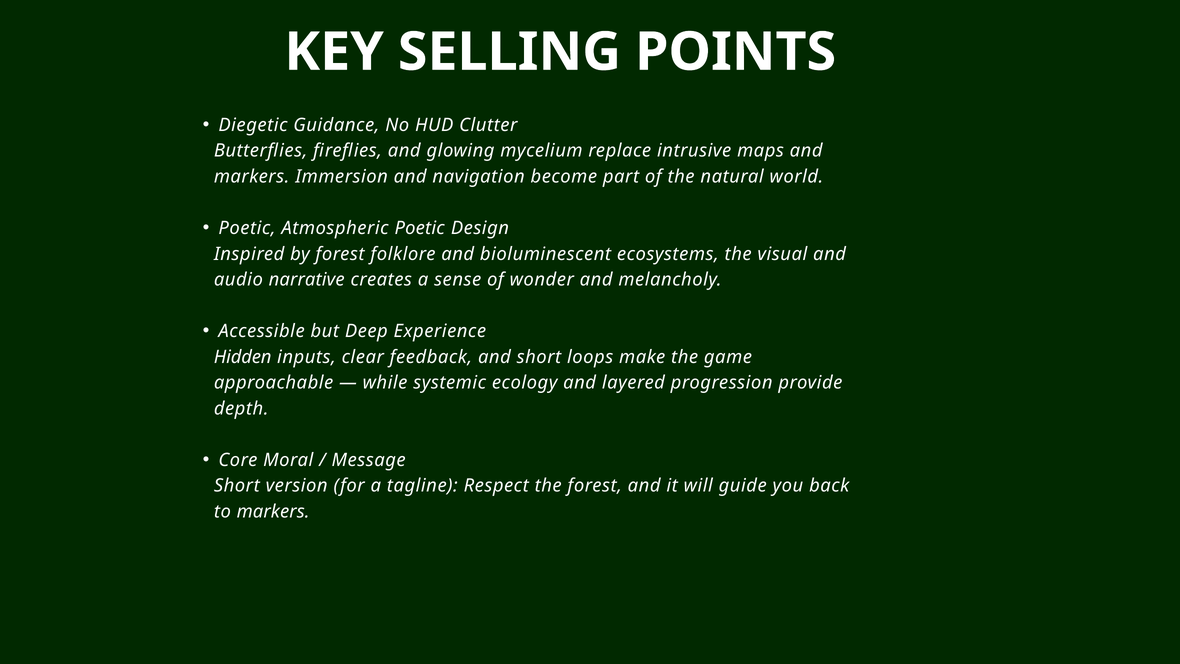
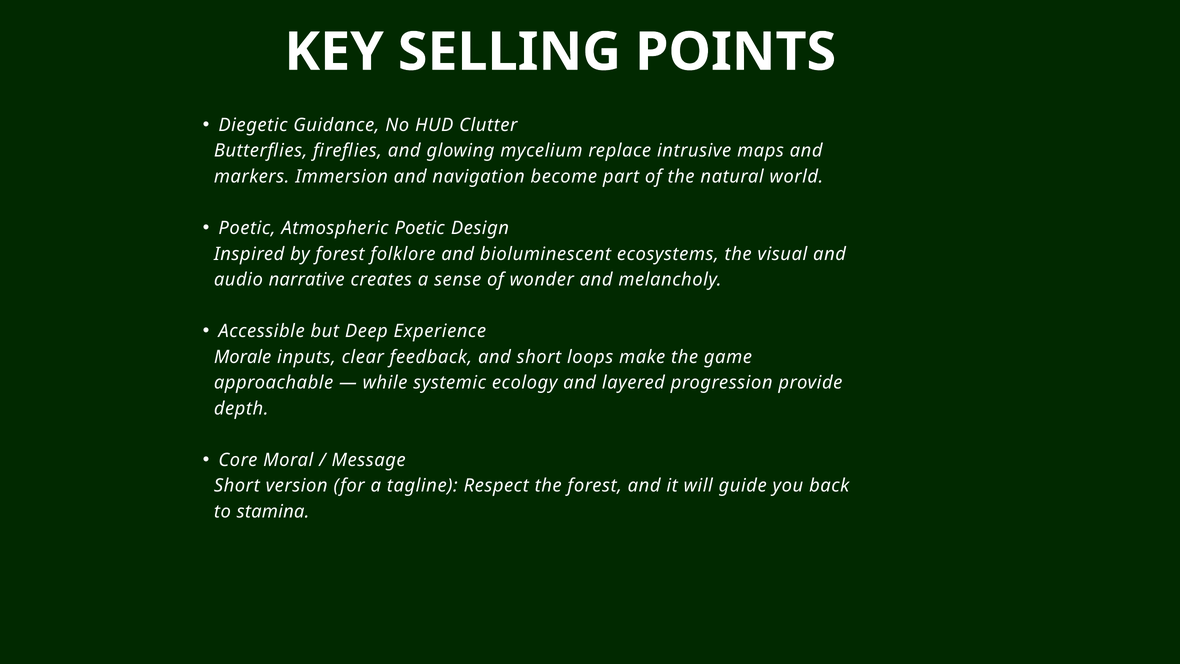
Hidden: Hidden -> Morale (243, 357)
to markers: markers -> stamina (273, 511)
